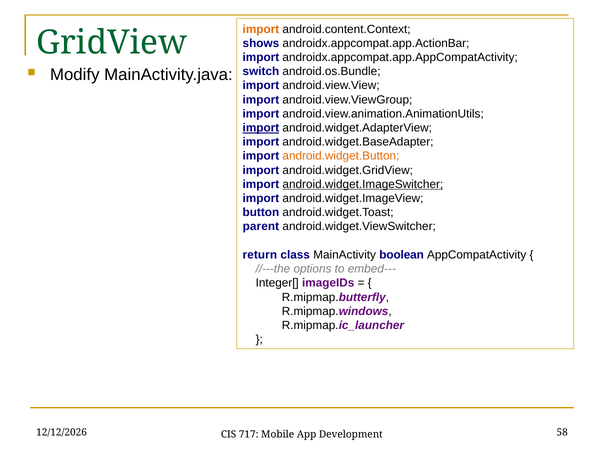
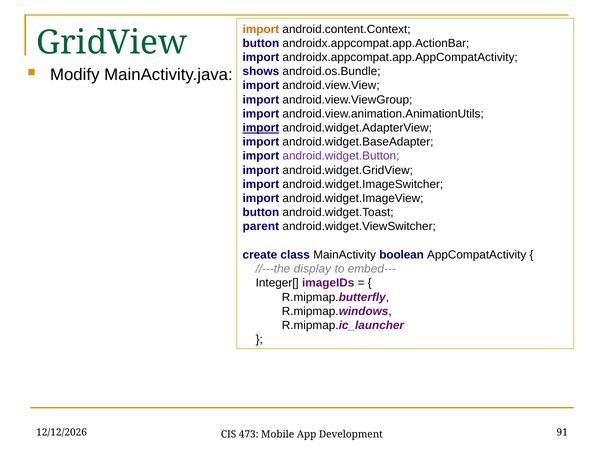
shows: shows -> button (261, 43)
switch: switch -> shows (261, 72)
android.widget.Button colour: orange -> purple (341, 156)
android.widget.ImageSwitcher underline: present -> none (363, 184)
return: return -> create (260, 255)
options: options -> display (312, 269)
717: 717 -> 473 (249, 435)
58: 58 -> 91 (562, 433)
